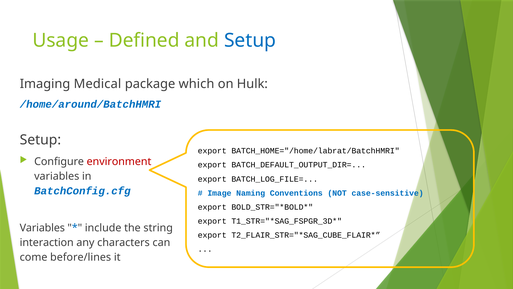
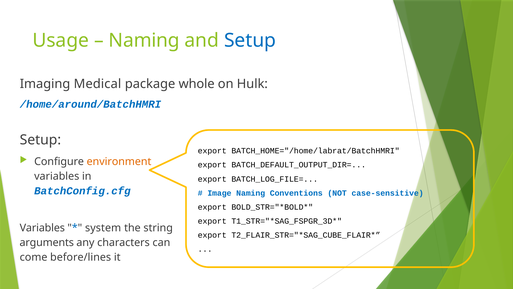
Defined: Defined -> Naming (144, 40)
which: which -> whole (197, 84)
environment colour: red -> orange (119, 161)
include: include -> system (103, 228)
interaction: interaction -> arguments (47, 242)
